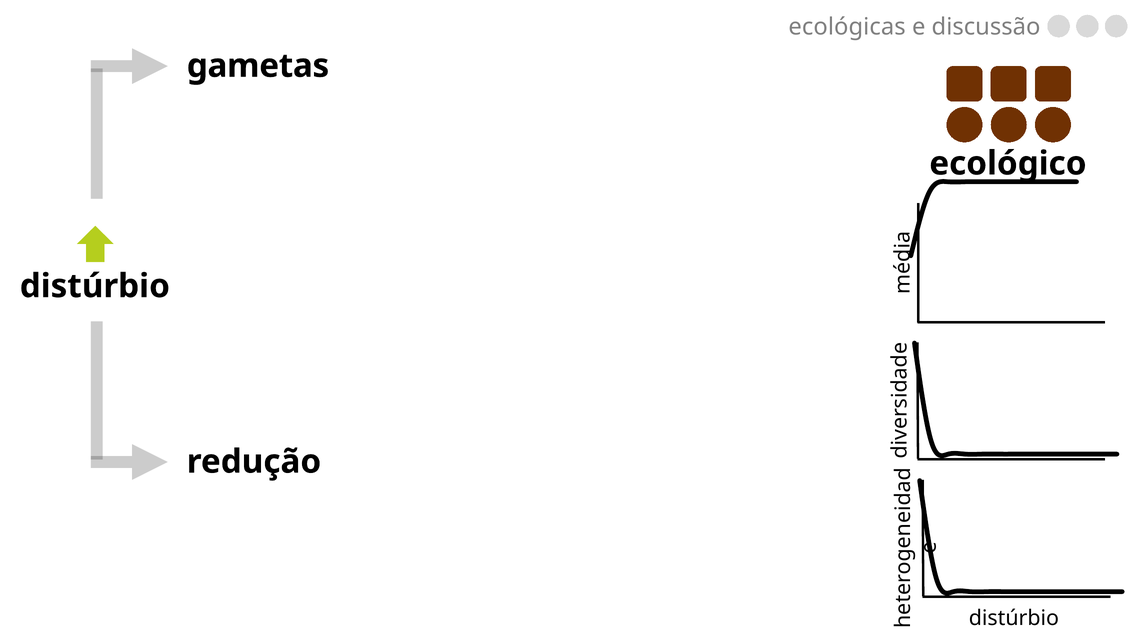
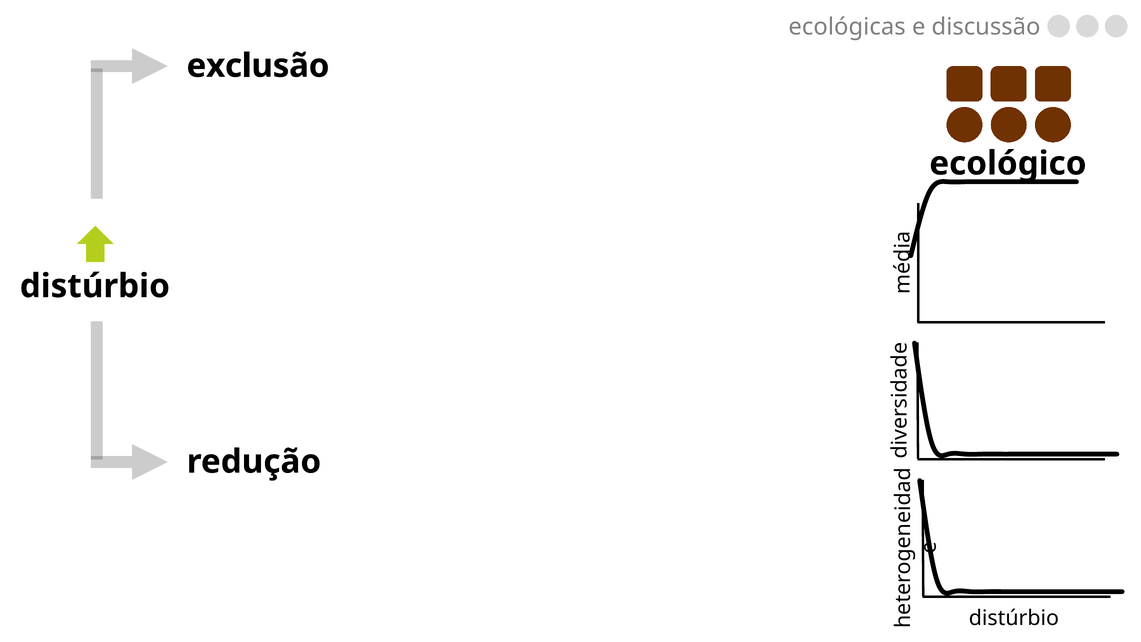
gametas: gametas -> exclusão (258, 66)
